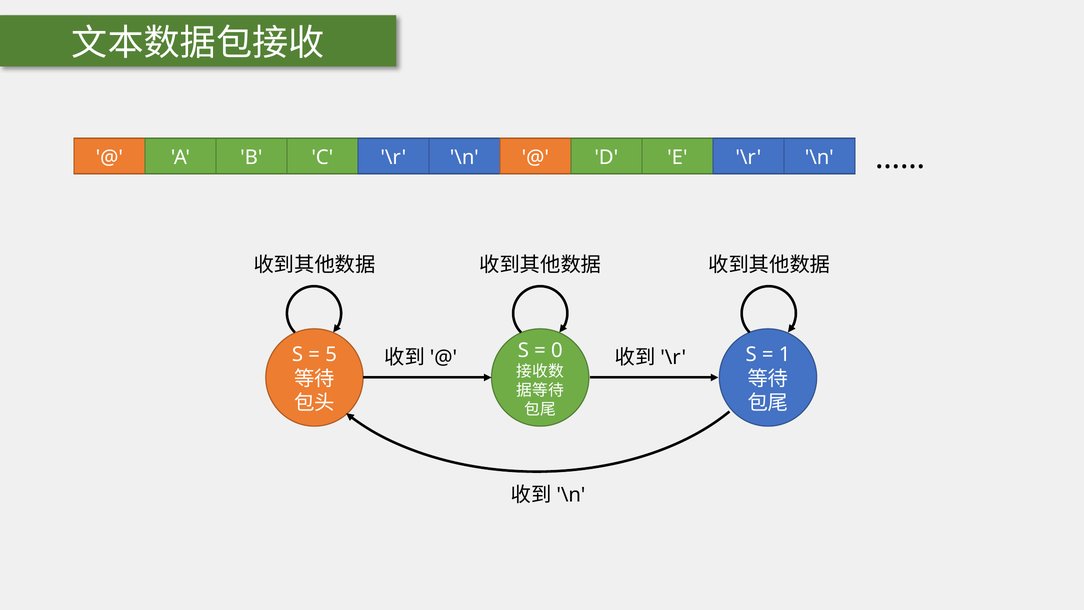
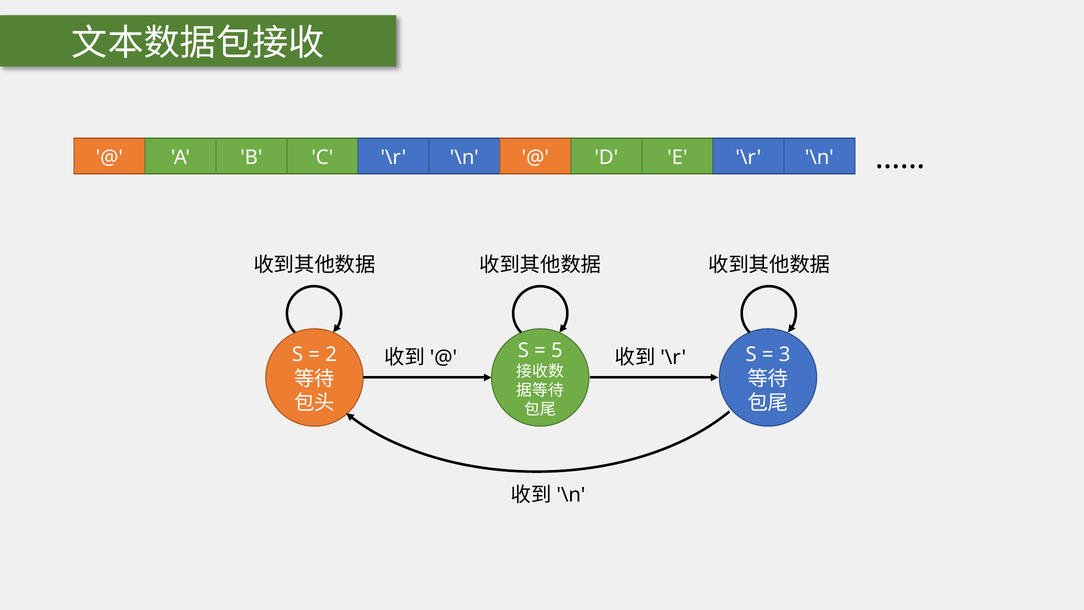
0: 0 -> 5 (557, 350)
5: 5 -> 2 (331, 354)
1: 1 -> 3 (785, 354)
